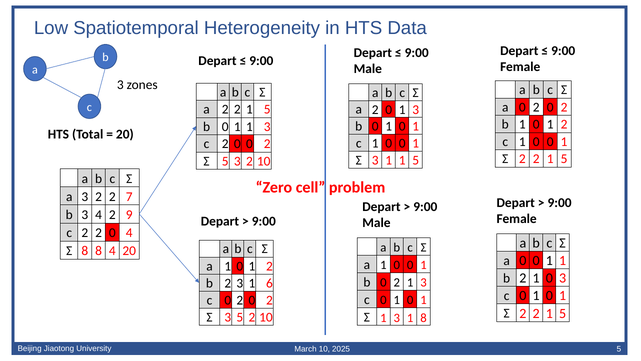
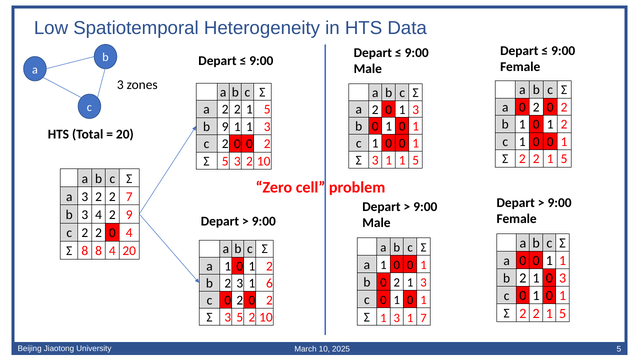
0: 0 -> 9 (225, 127)
1 8: 8 -> 7 (424, 317)
